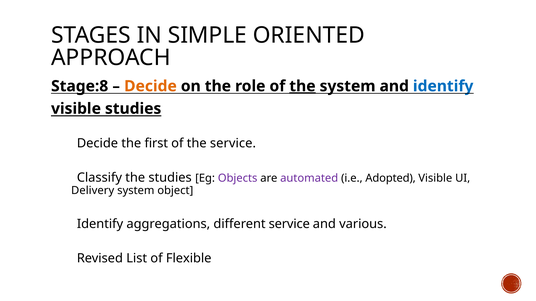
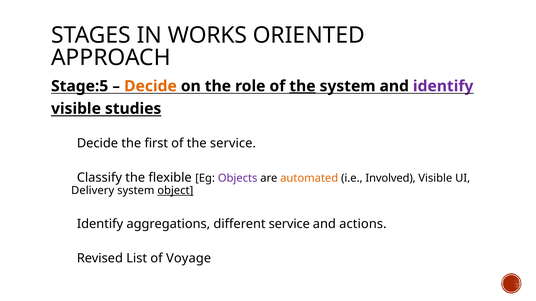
SIMPLE: SIMPLE -> WORKS (207, 35)
Stage:8: Stage:8 -> Stage:5 (80, 86)
identify colour: blue -> purple (443, 86)
the studies: studies -> flexible (170, 178)
automated colour: purple -> orange (309, 178)
Adopted: Adopted -> Involved (391, 178)
object underline: none -> present (175, 191)
various: various -> actions (363, 224)
Flexible: Flexible -> Voyage (189, 259)
